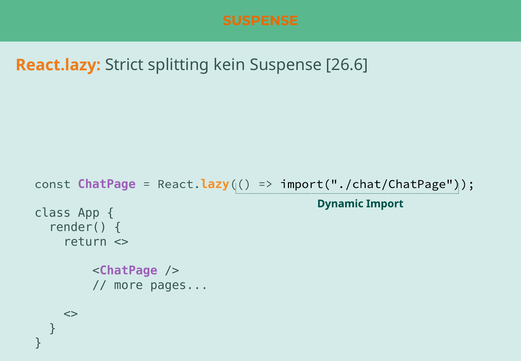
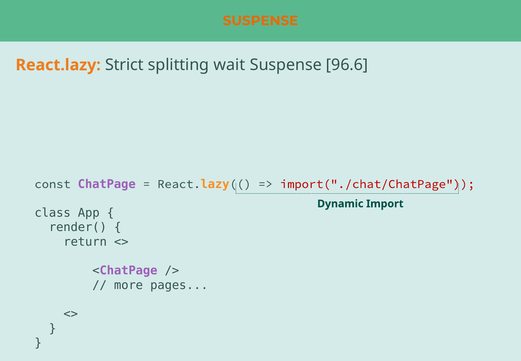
kein: kein -> wait (229, 65)
26.6: 26.6 -> 96.6 (347, 65)
import("./chat/ChatPage colour: black -> red (377, 184)
